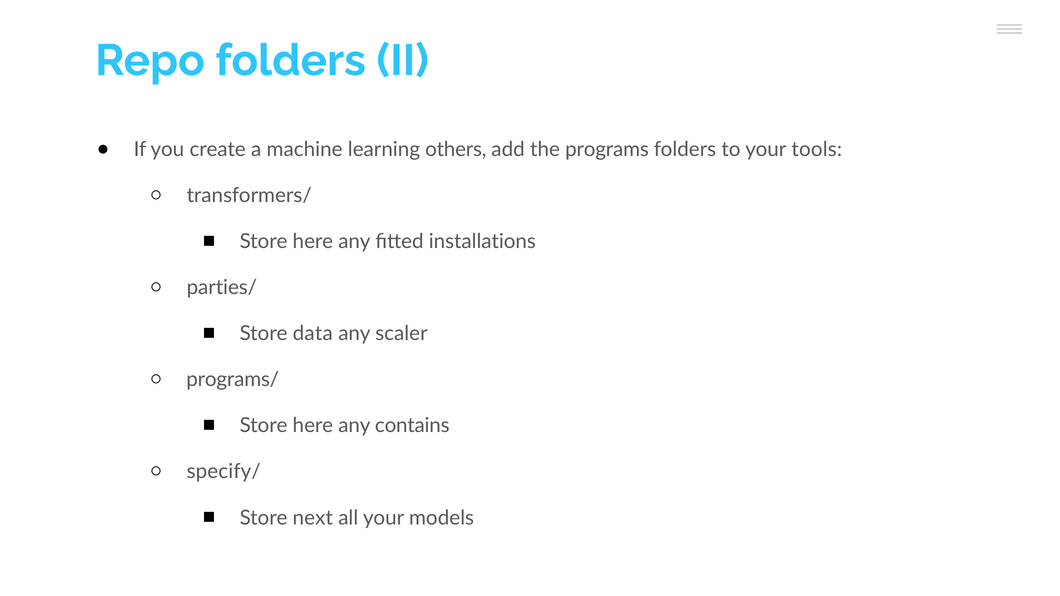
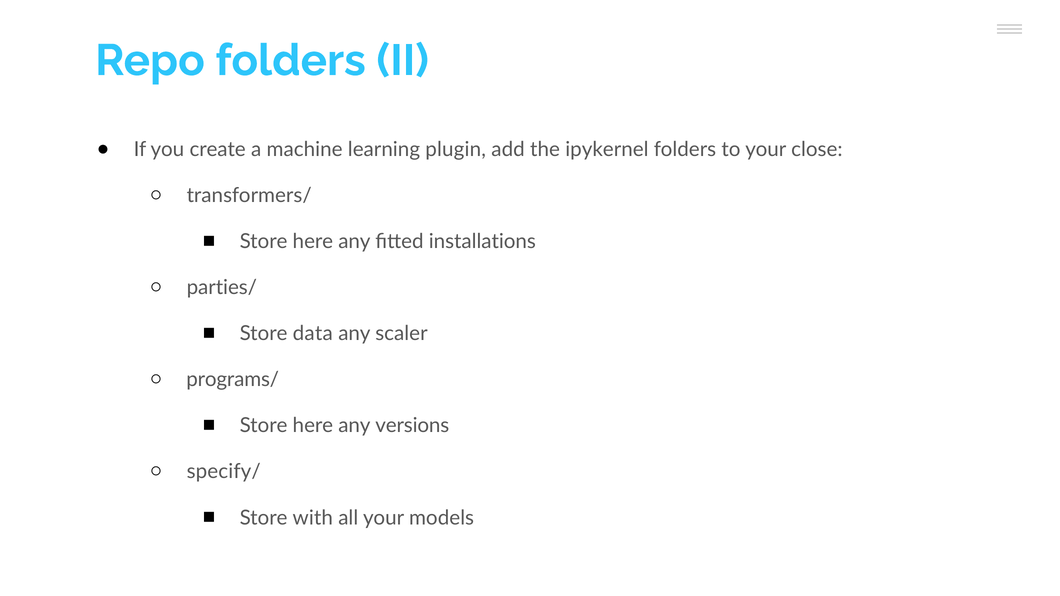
others: others -> plugin (456, 149)
programs: programs -> ipykernel (607, 149)
tools: tools -> close (817, 149)
contains: contains -> versions (412, 426)
next: next -> with (313, 518)
